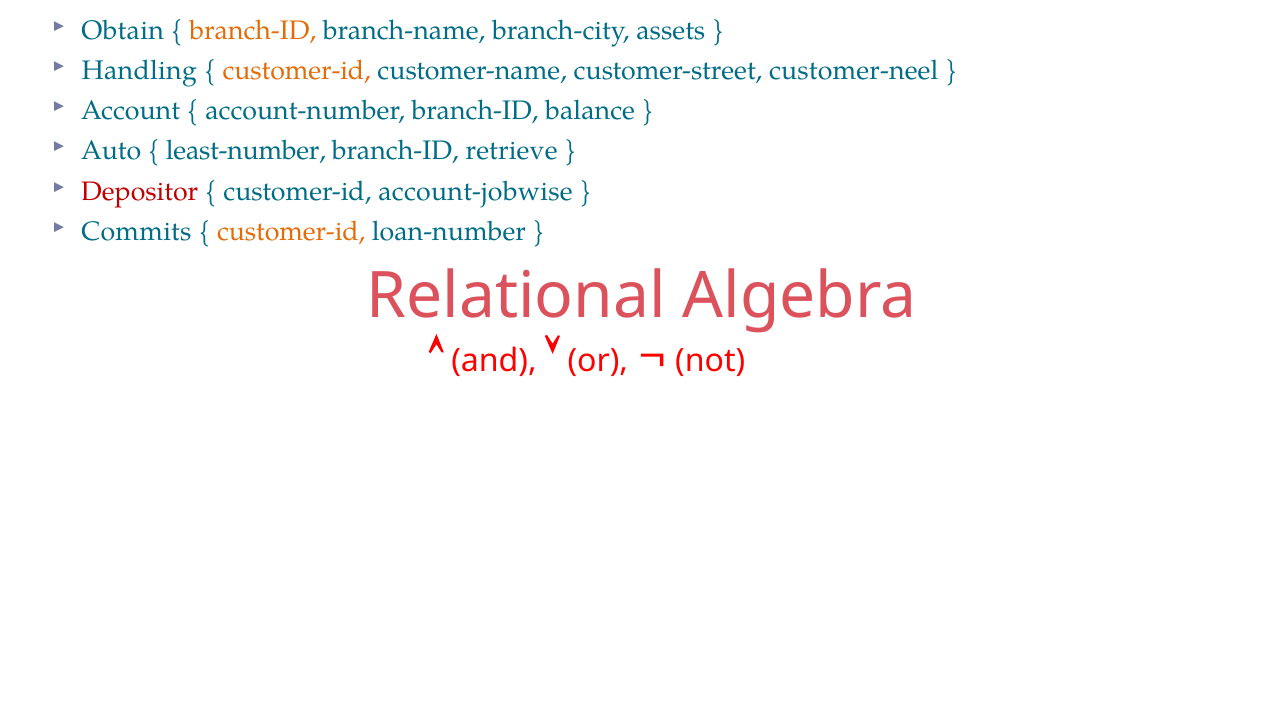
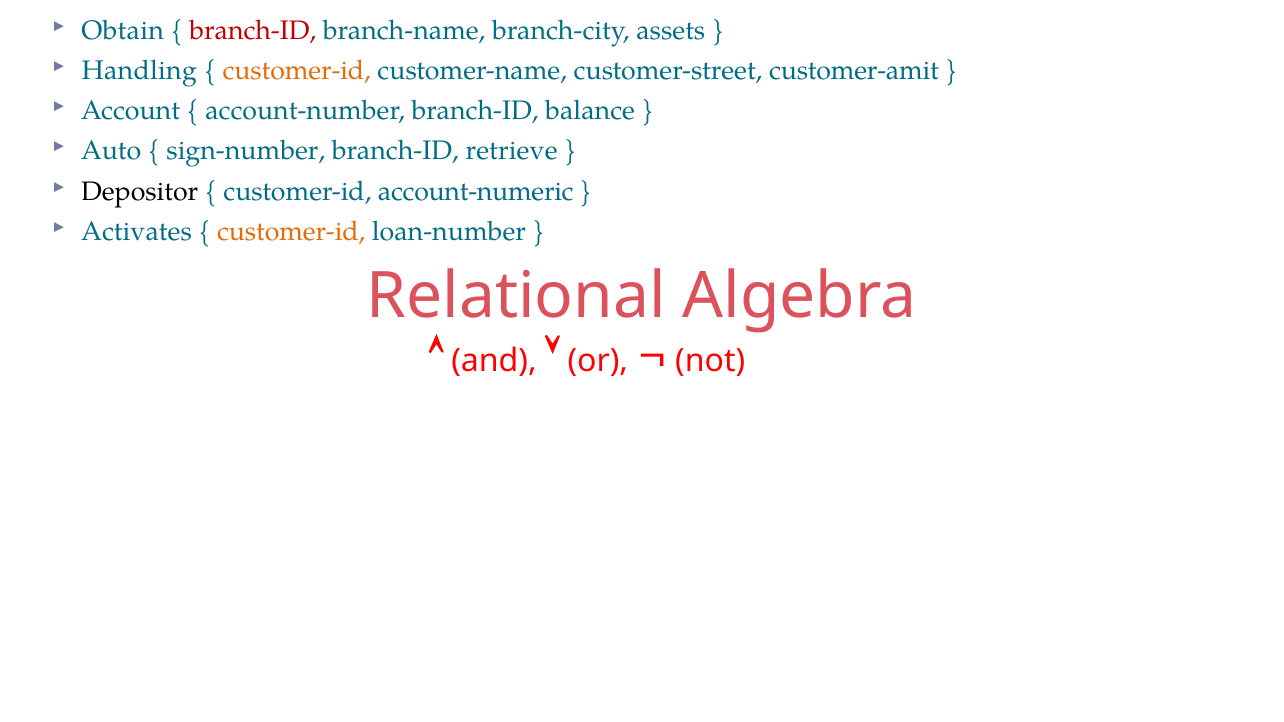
branch-ID colour: orange -> red (253, 31)
customer-neel: customer-neel -> customer-amit (854, 71)
least-number: least-number -> sign-number (246, 151)
Depositor colour: red -> black (140, 191)
account-jobwise: account-jobwise -> account-numeric (476, 191)
Commits: Commits -> Activates (137, 231)
